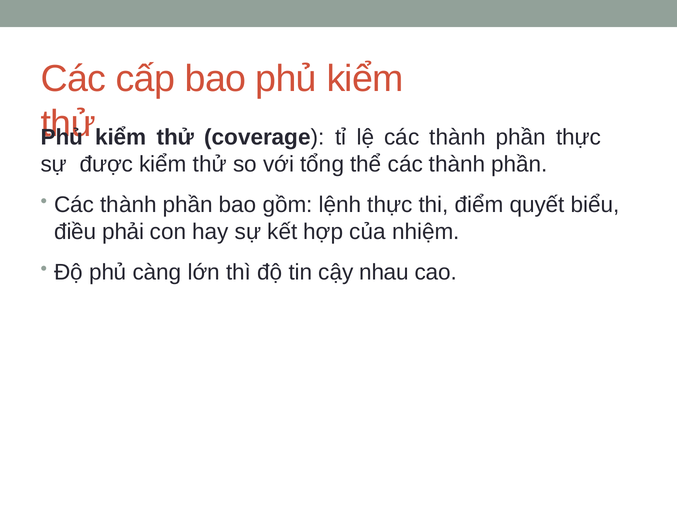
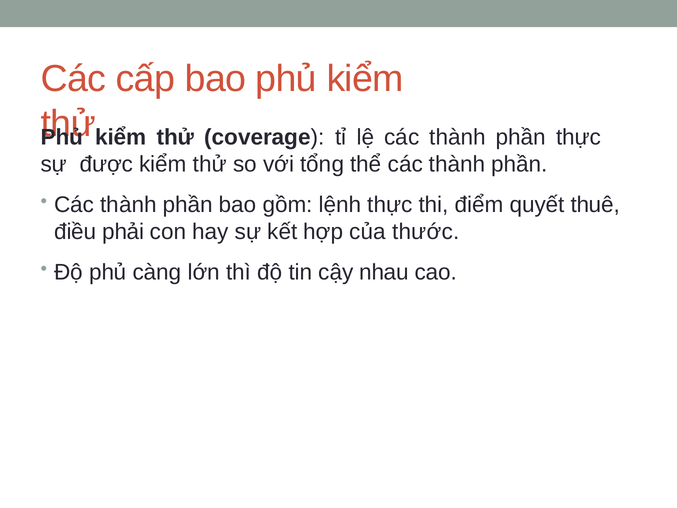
biểu: biểu -> thuê (595, 204)
nhiệm: nhiệm -> thước (426, 232)
